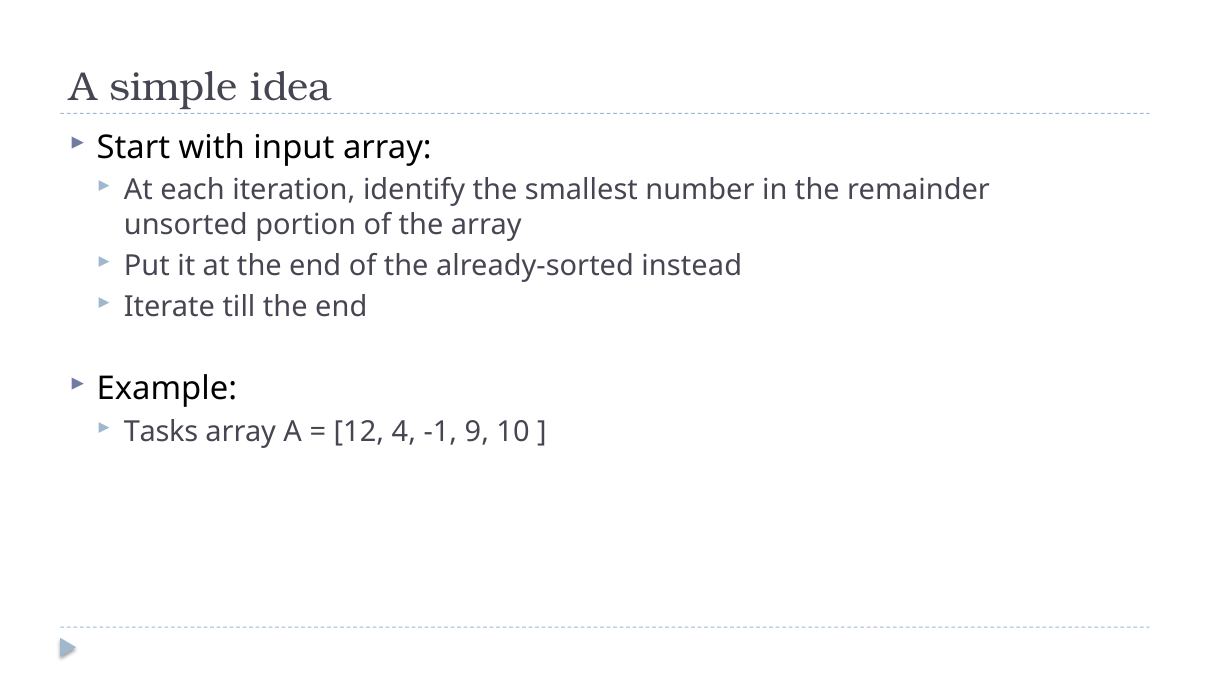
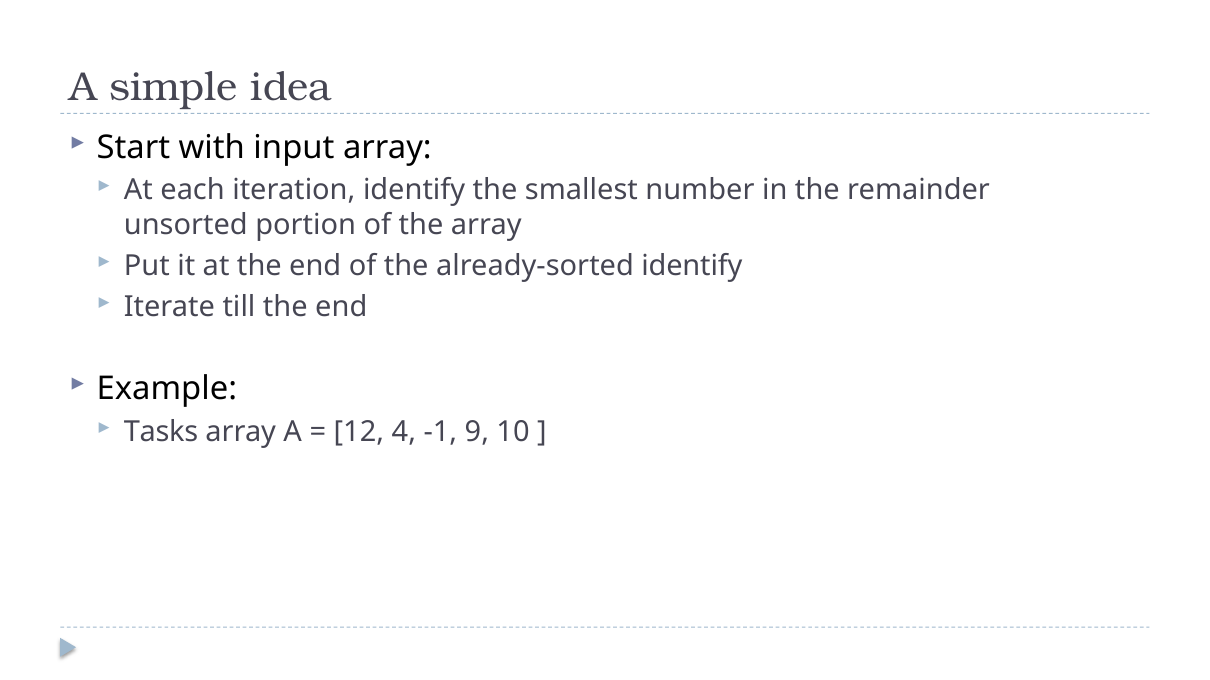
already-sorted instead: instead -> identify (692, 266)
